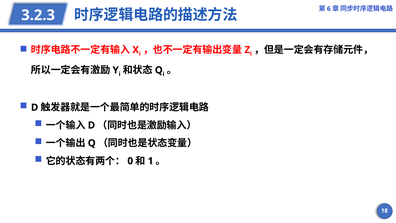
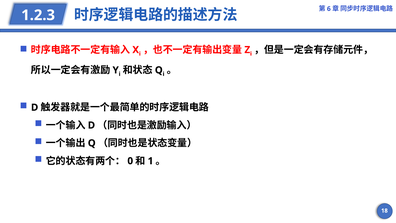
3.2.3: 3.2.3 -> 1.2.3 (38, 15)
